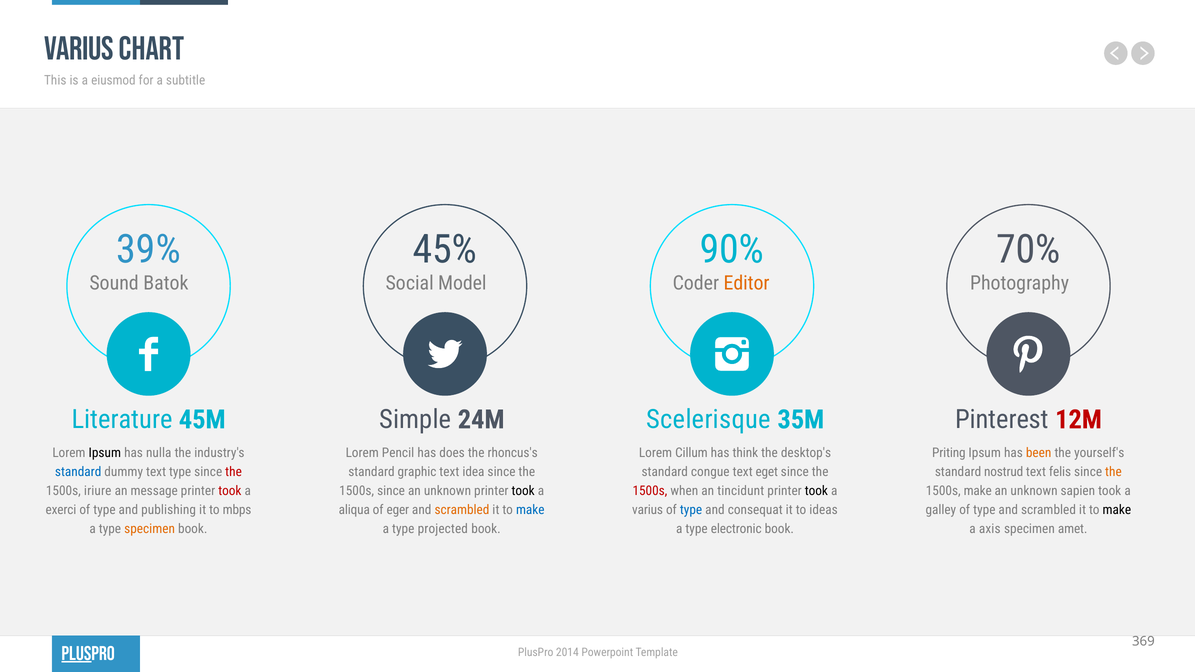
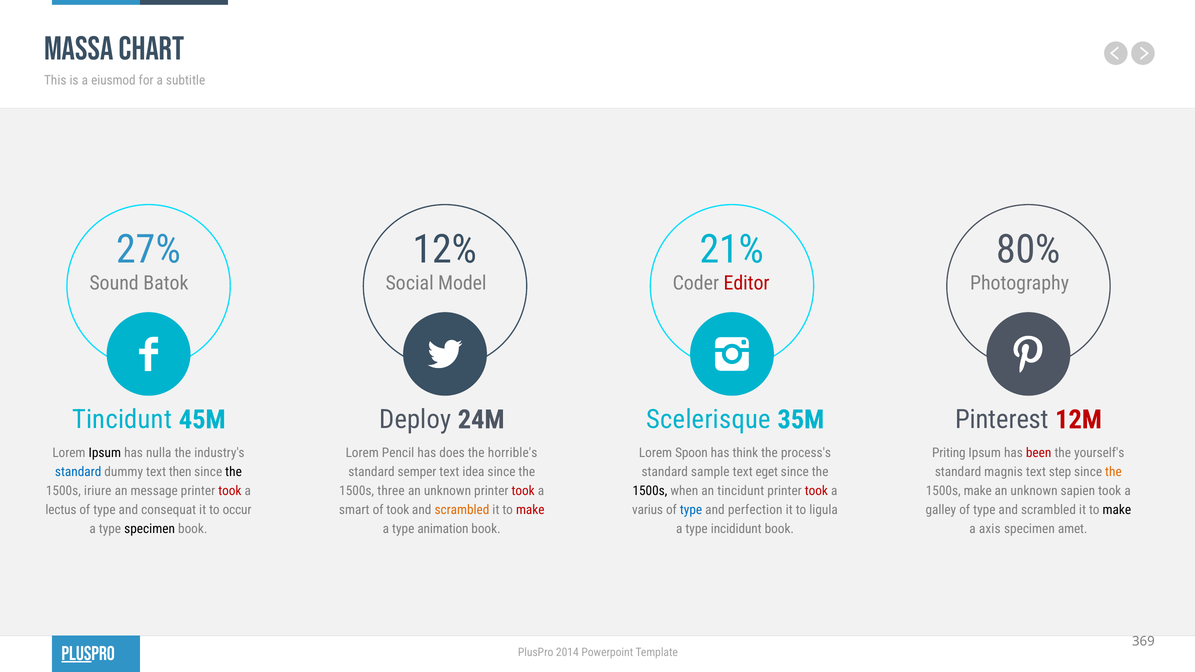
VARIUS: VARIUS -> MASSA (79, 49)
39%: 39% -> 27% (149, 250)
45%: 45% -> 12% (445, 250)
90%: 90% -> 21% (732, 250)
70%: 70% -> 80% (1028, 250)
Editor colour: orange -> red (747, 283)
Literature: Literature -> Tincidunt (122, 420)
Simple: Simple -> Deploy (415, 420)
rhoncus's: rhoncus's -> horrible's (513, 453)
Cillum: Cillum -> Spoon (691, 453)
desktop's: desktop's -> process's (806, 453)
been colour: orange -> red (1039, 453)
text type: type -> then (180, 472)
the colour: red -> black (234, 472)
graphic: graphic -> semper (417, 472)
congue: congue -> sample (710, 472)
nostrud: nostrud -> magnis (1004, 472)
felis: felis -> step (1060, 472)
1500s since: since -> three (391, 491)
took colour: black -> red (523, 491)
1500s colour: red -> black (650, 491)
took colour: black -> red (816, 491)
exerci: exerci -> lectus (61, 510)
publishing: publishing -> consequat (169, 510)
mbps: mbps -> occur (237, 510)
aliqua: aliqua -> smart (354, 510)
of eger: eger -> took (398, 510)
make colour: blue -> red (530, 510)
consequat: consequat -> perfection (755, 510)
ideas: ideas -> ligula (824, 510)
specimen colour: orange -> black (150, 529)
projected: projected -> animation (443, 529)
electronic: electronic -> incididunt (736, 529)
